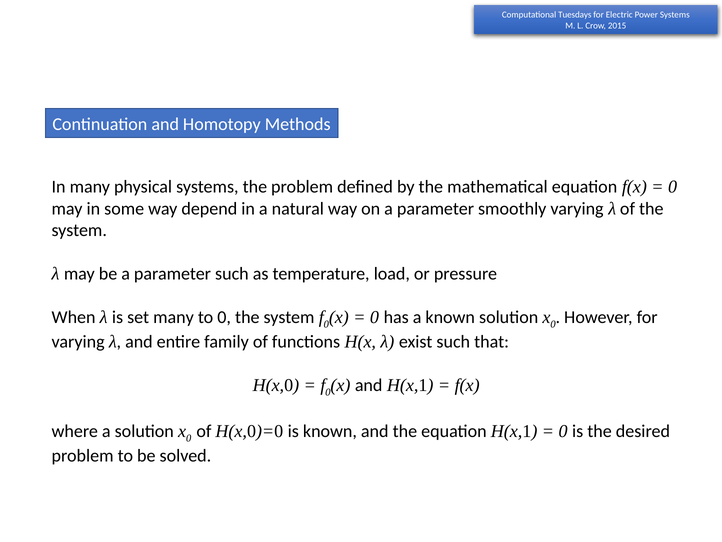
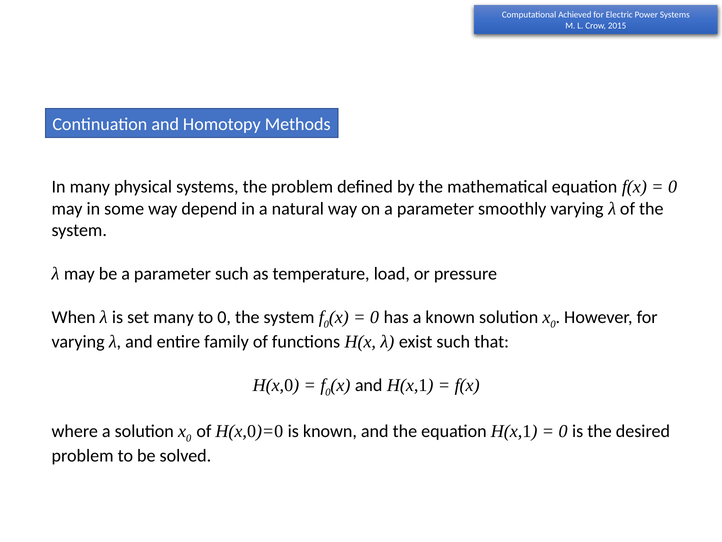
Tuesdays: Tuesdays -> Achieved (575, 15)
